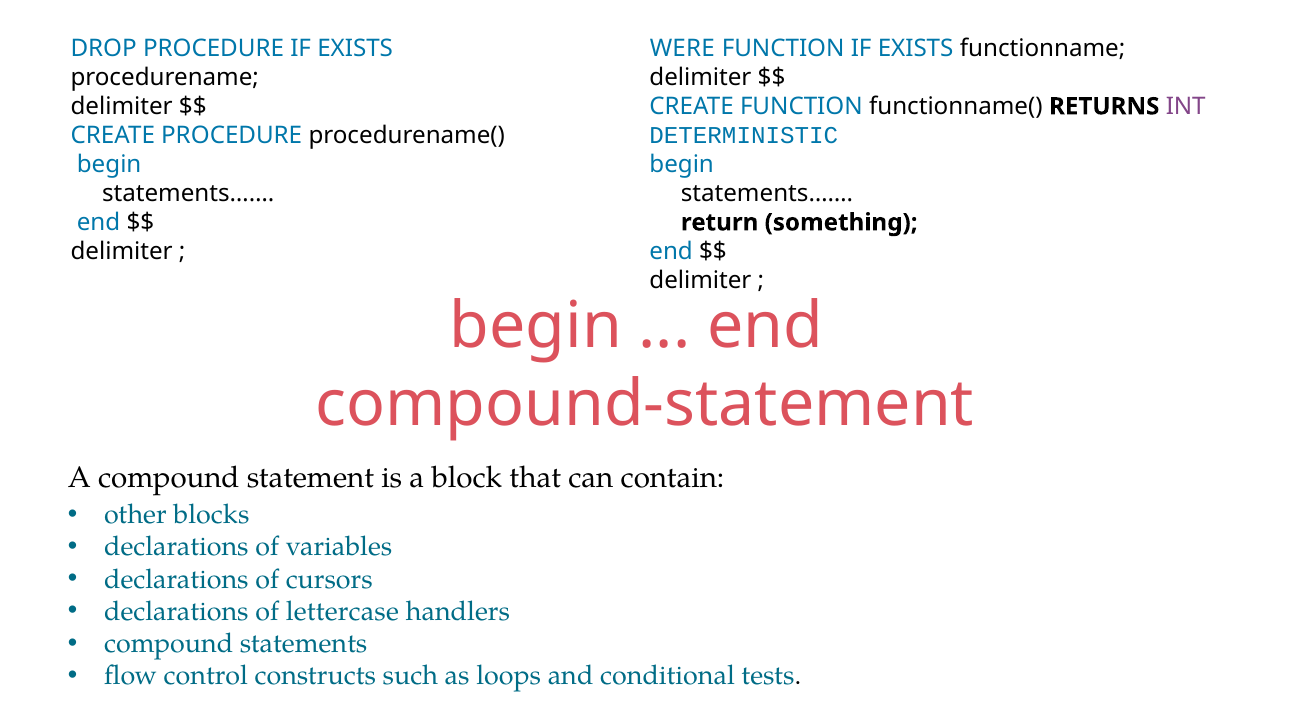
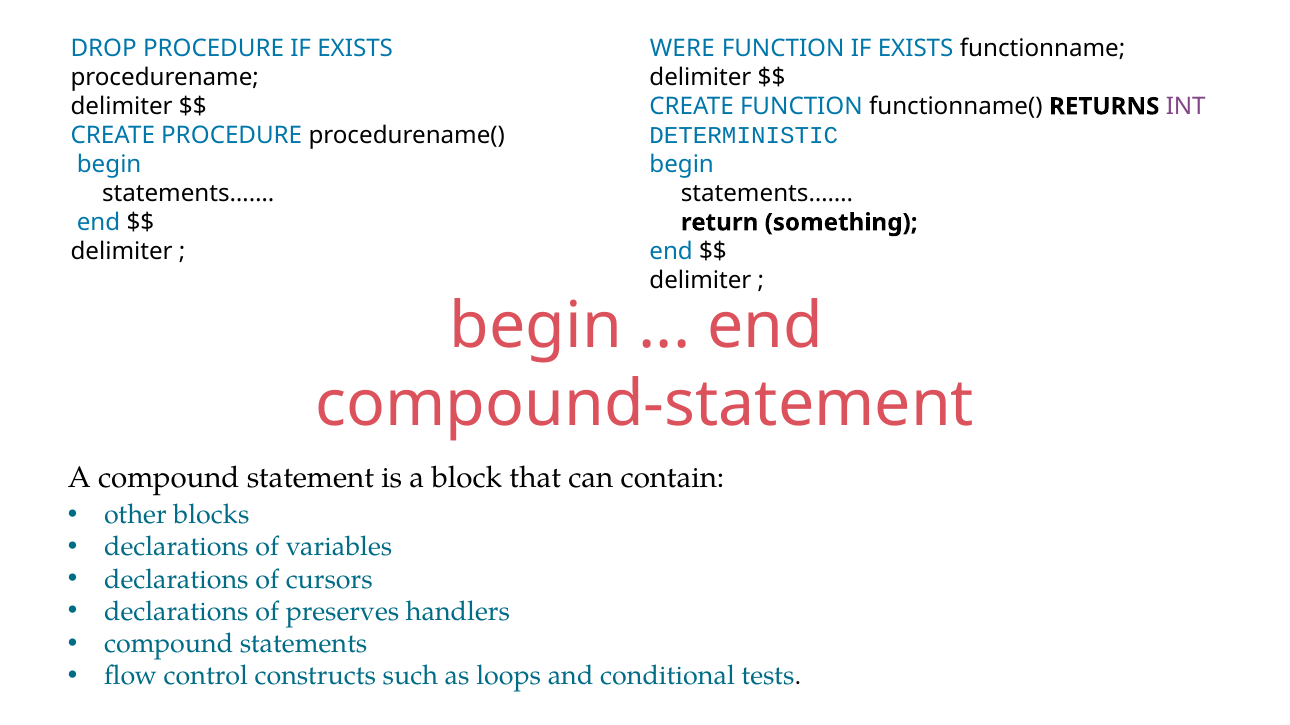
lettercase: lettercase -> preserves (342, 612)
